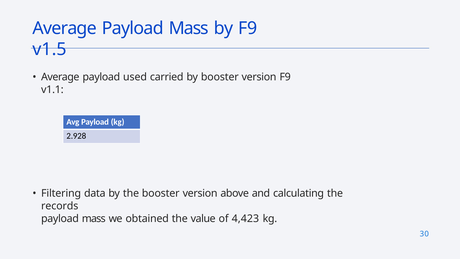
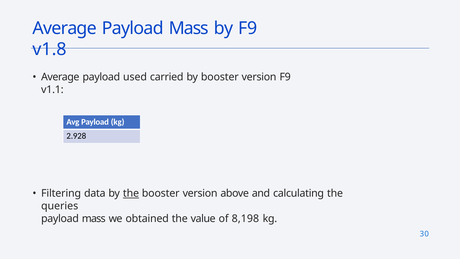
v1.5: v1.5 -> v1.8 (50, 49)
the underline: none -> present (131, 193)
records: records -> queries (60, 206)
4,423: 4,423 -> 8,198 (245, 219)
